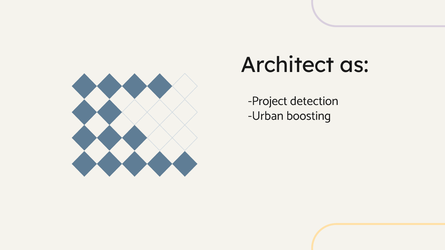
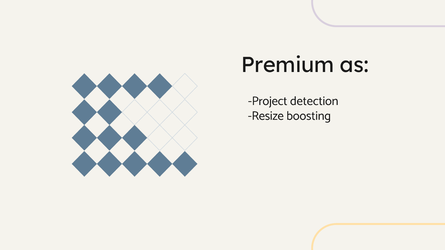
Architect: Architect -> Premium (288, 65)
Urban: Urban -> Resize (266, 116)
